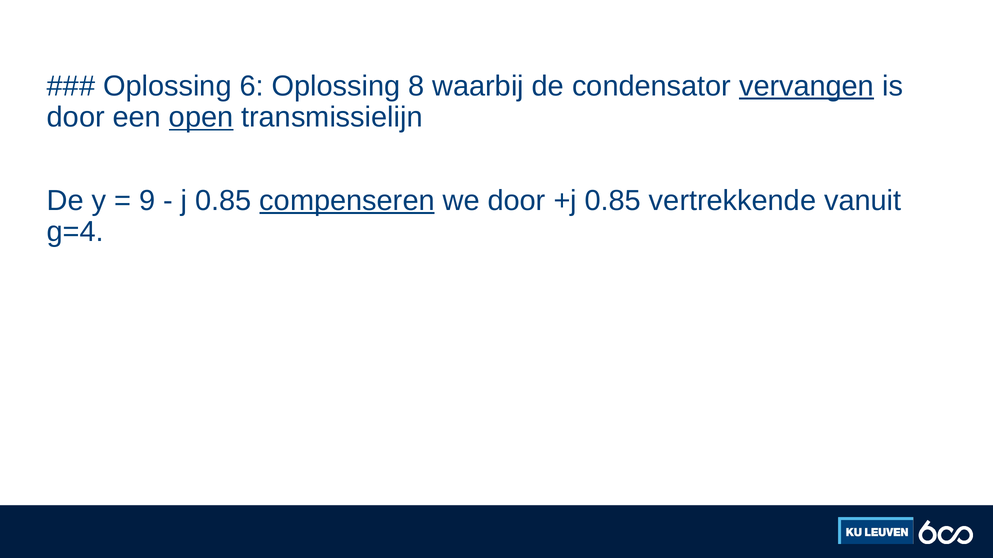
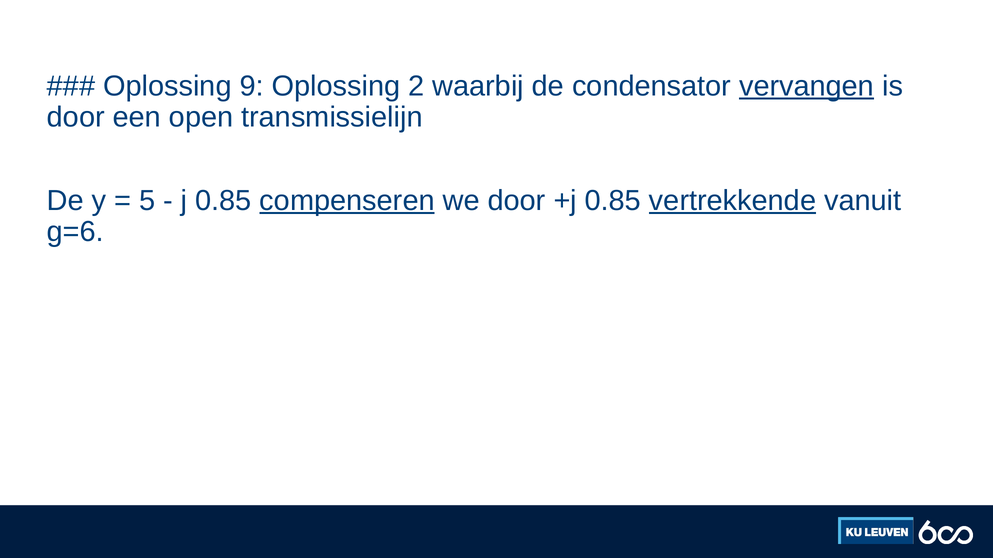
6: 6 -> 9 (252, 86)
8: 8 -> 2 (416, 86)
open underline: present -> none (201, 118)
9: 9 -> 5 (147, 201)
vertrekkende underline: none -> present (733, 201)
g=4: g=4 -> g=6 (75, 232)
